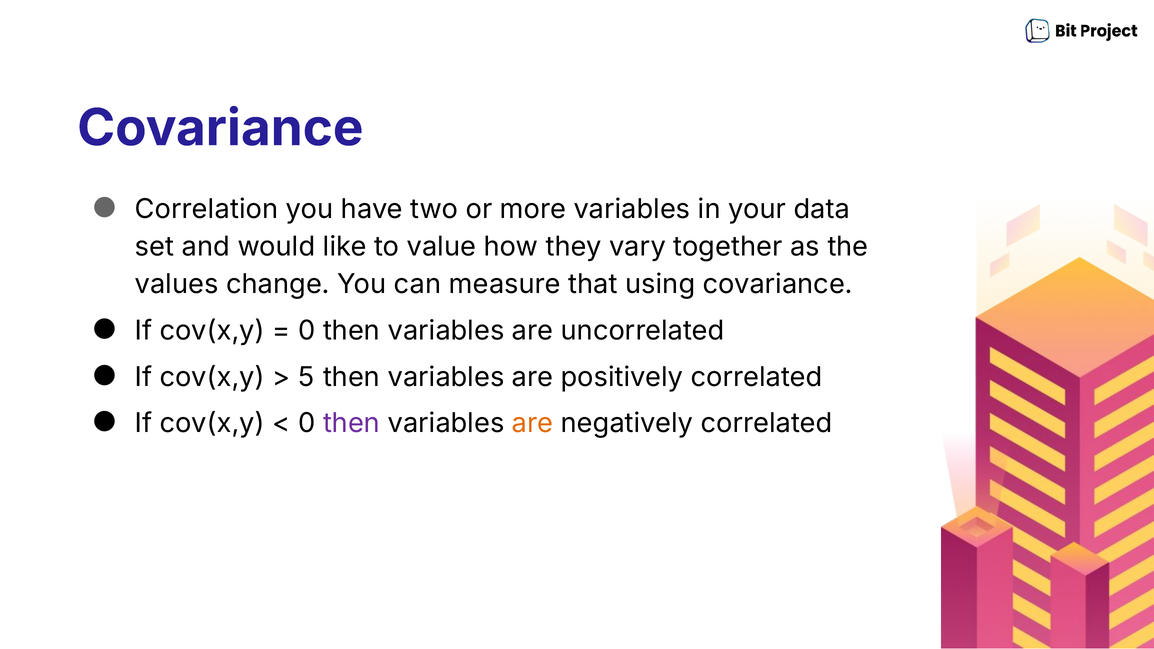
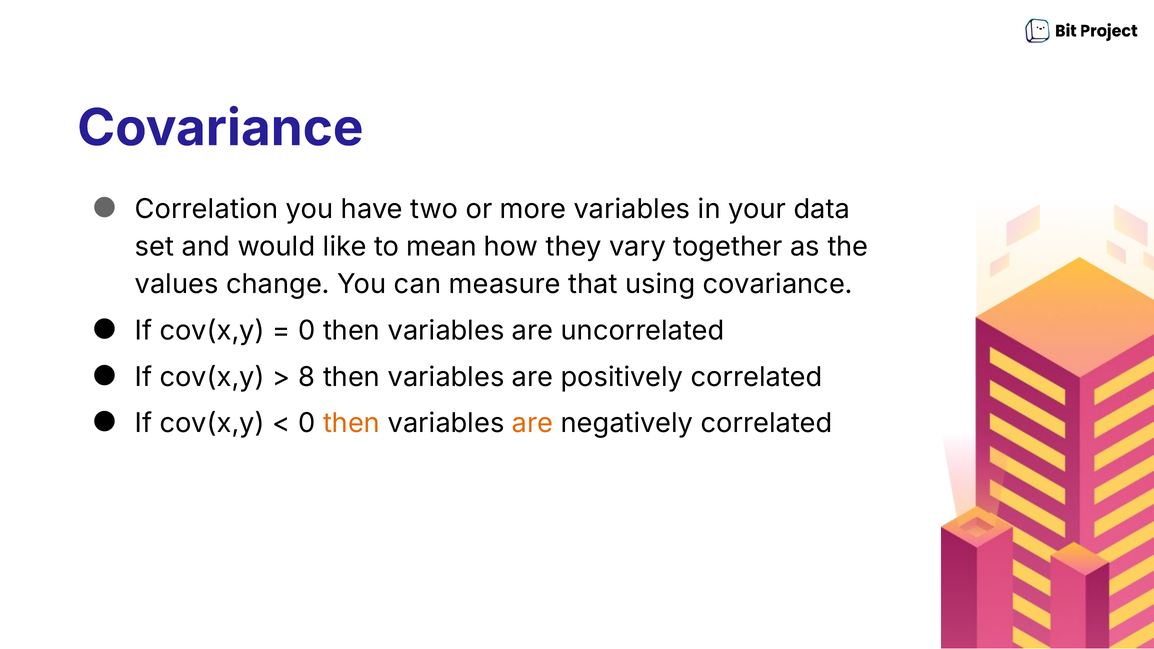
value: value -> mean (442, 247)
5: 5 -> 8 (307, 377)
then colour: purple -> orange (352, 424)
